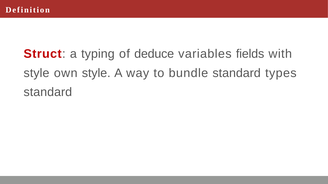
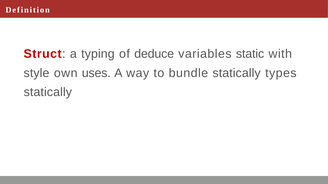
fields: fields -> static (250, 54)
own style: style -> uses (96, 73)
bundle standard: standard -> statically (237, 73)
standard: standard -> statically (48, 92)
